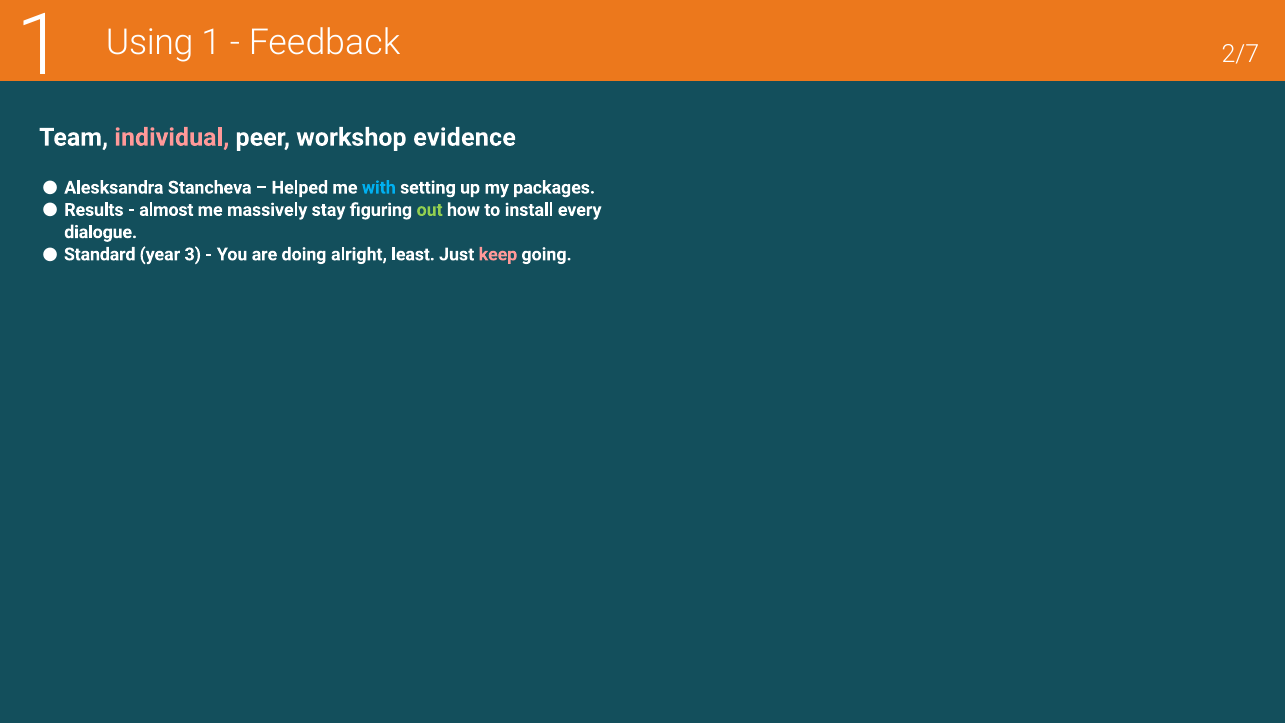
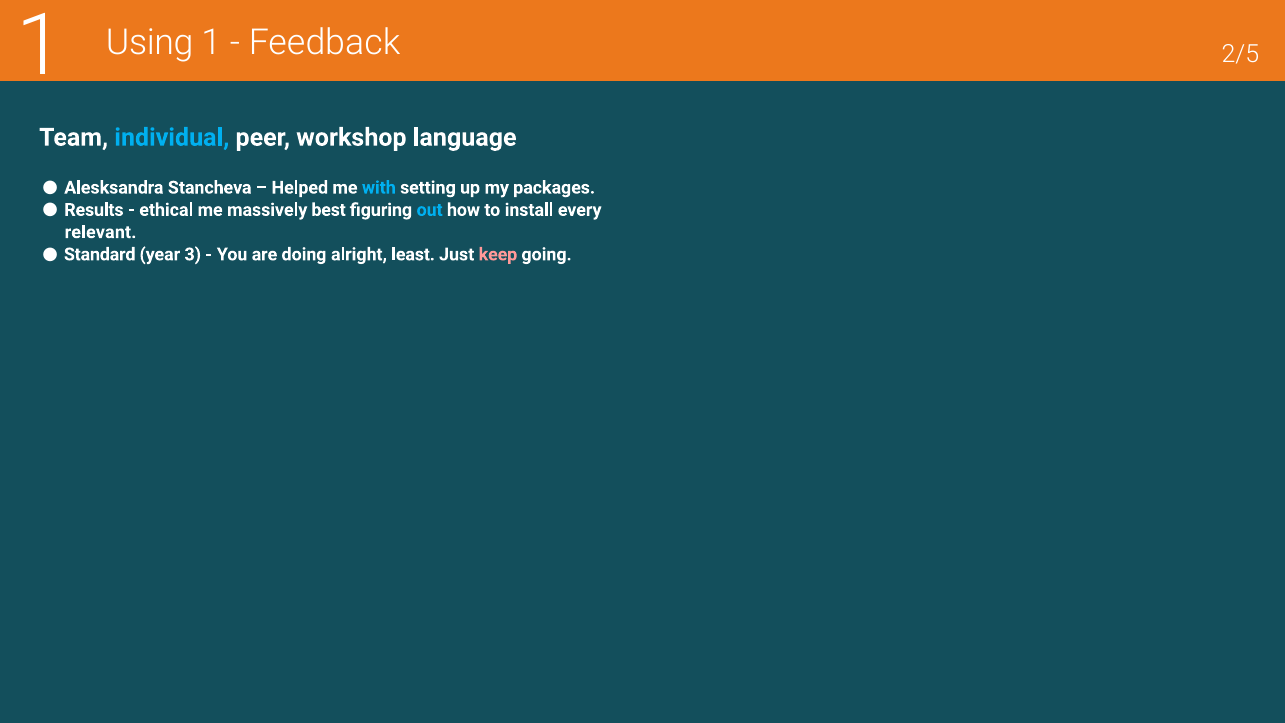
2/7: 2/7 -> 2/5 (1240, 55)
individual colour: pink -> light blue (172, 137)
evidence: evidence -> language (465, 137)
almost: almost -> ethical (166, 210)
stay: stay -> best (329, 210)
out colour: light green -> light blue (430, 210)
dialogue: dialogue -> relevant (101, 232)
